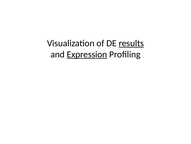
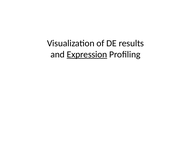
results underline: present -> none (131, 43)
